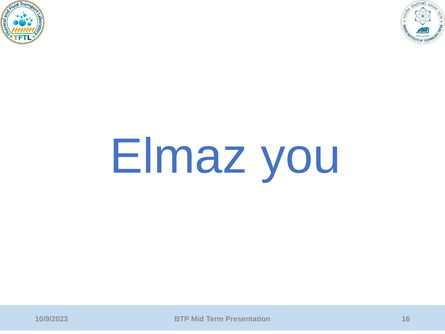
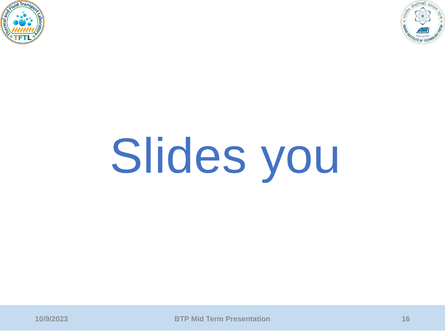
Elmaz: Elmaz -> Slides (178, 156)
